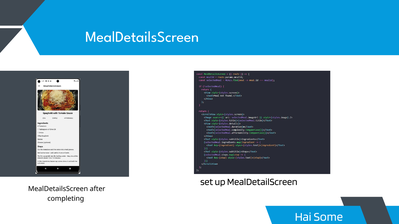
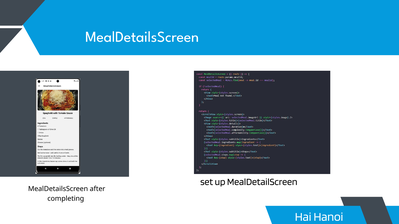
Some: Some -> Hanoi (328, 217)
